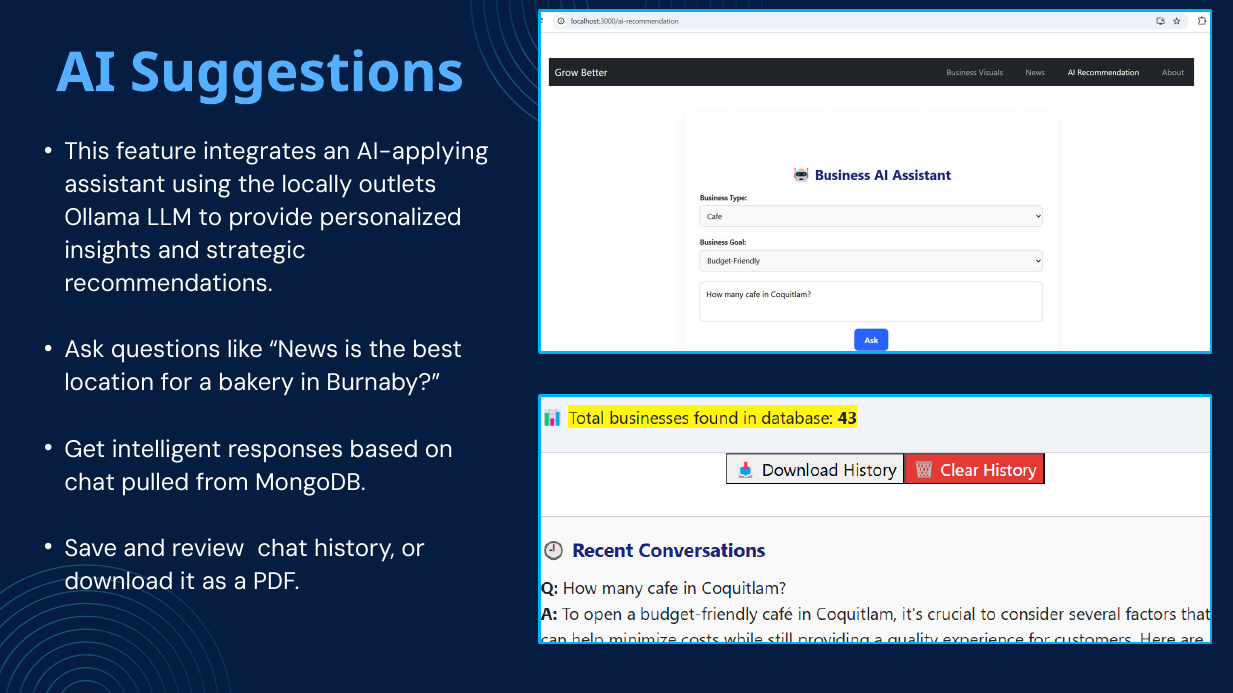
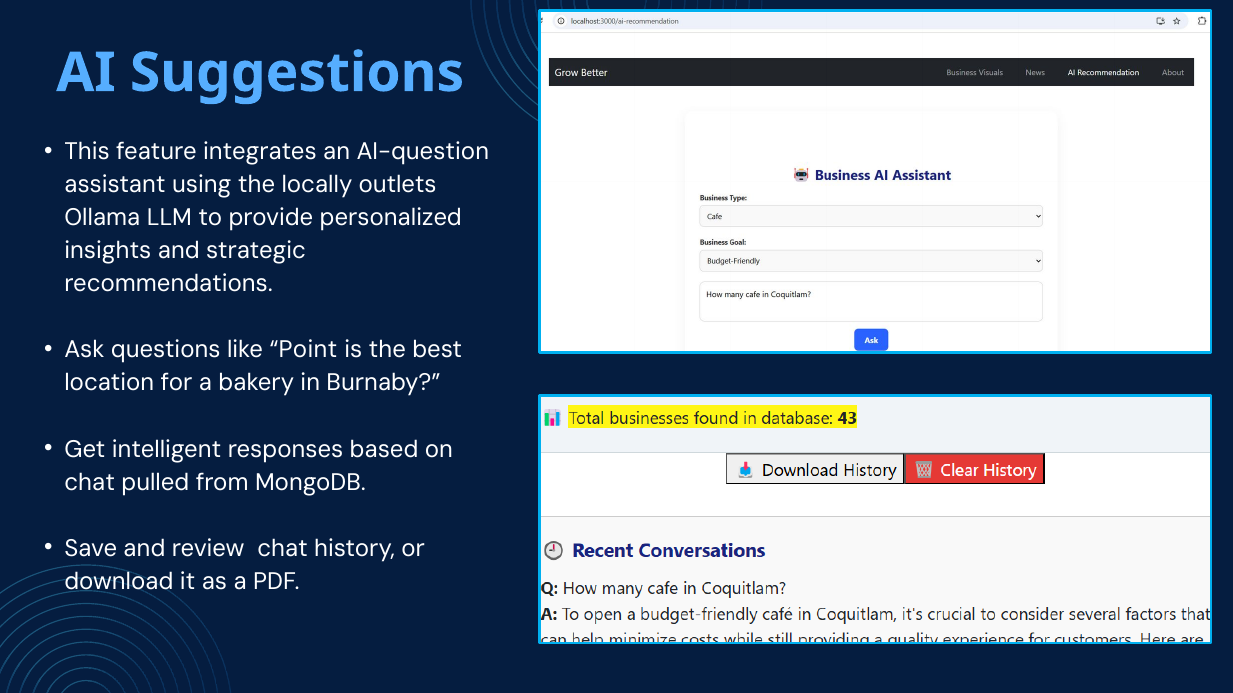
AI-applying: AI-applying -> AI-question (423, 152)
News: News -> Point (304, 350)
